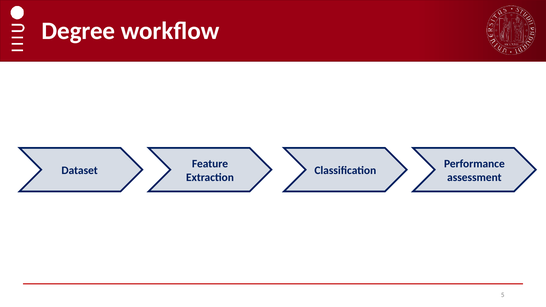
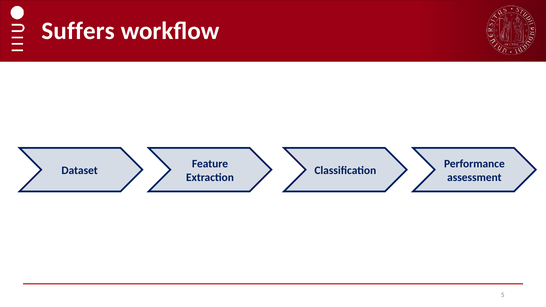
Degree: Degree -> Suffers (78, 31)
